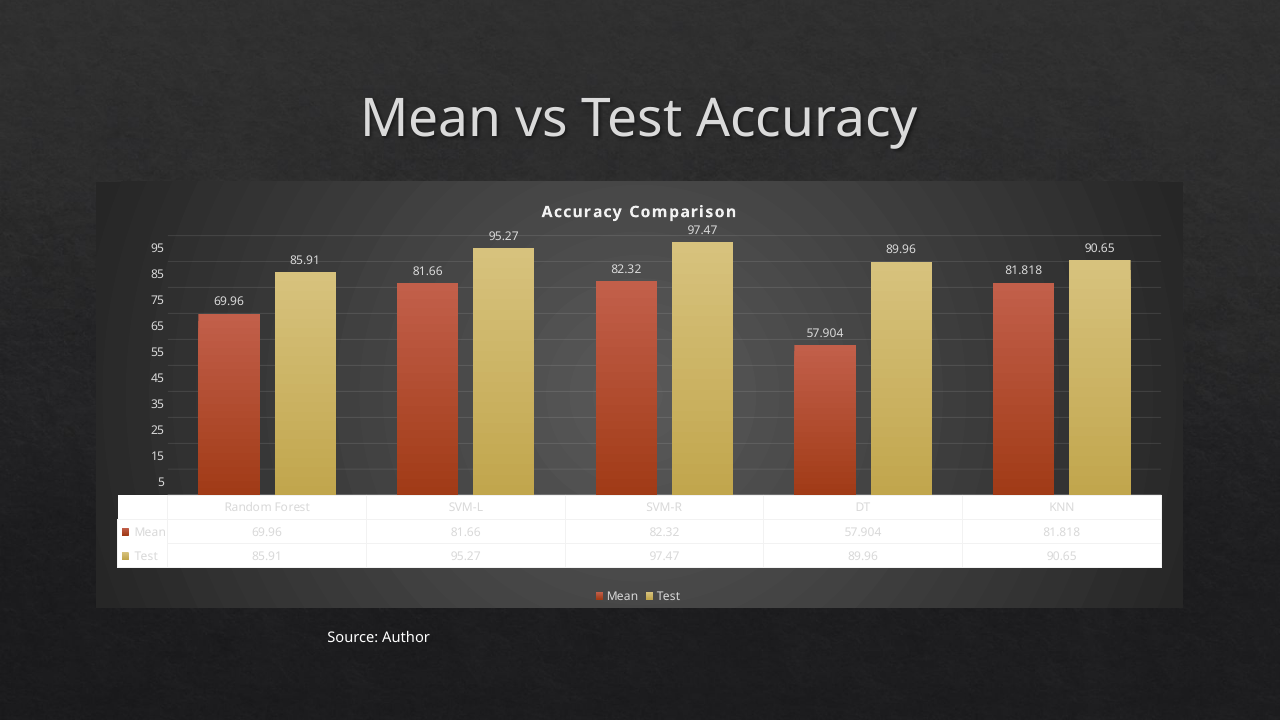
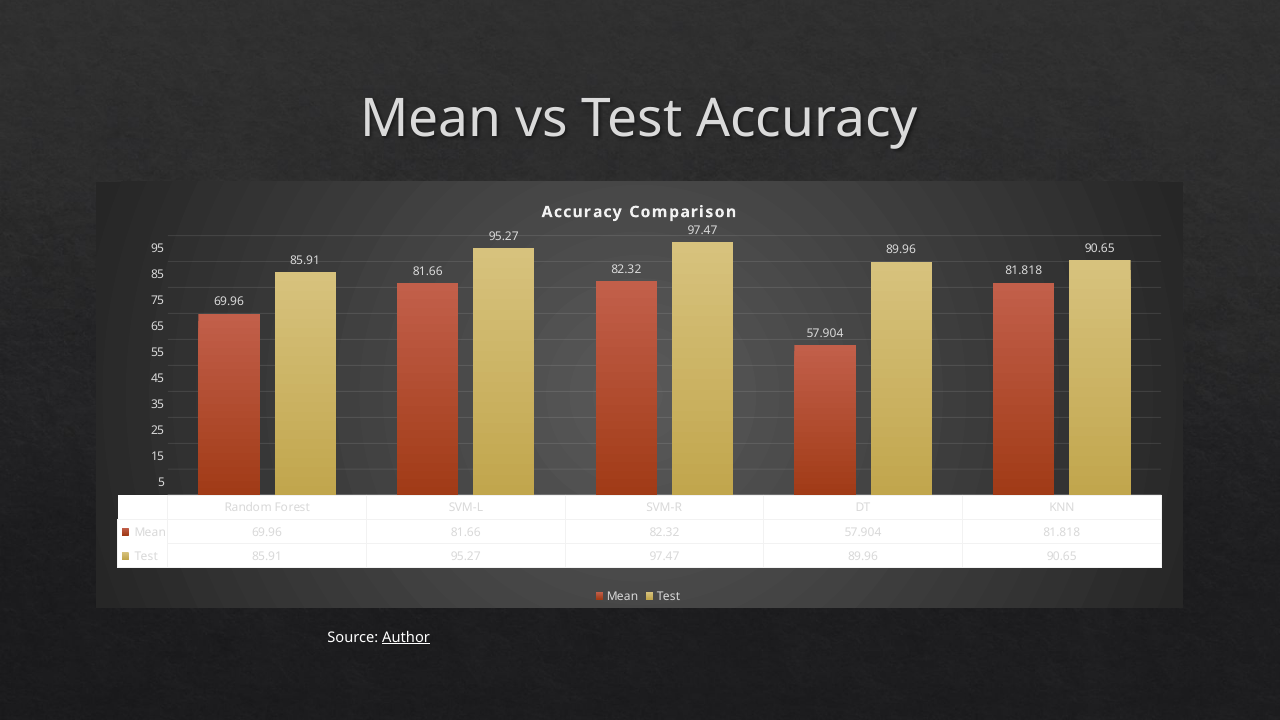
Author underline: none -> present (406, 637)
